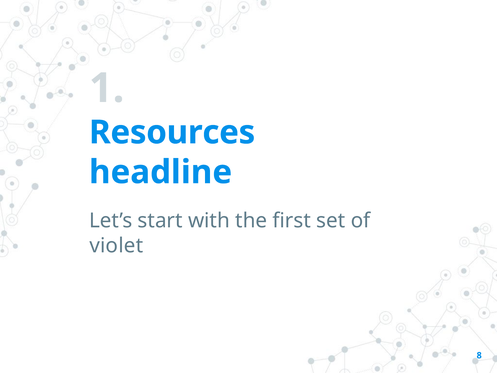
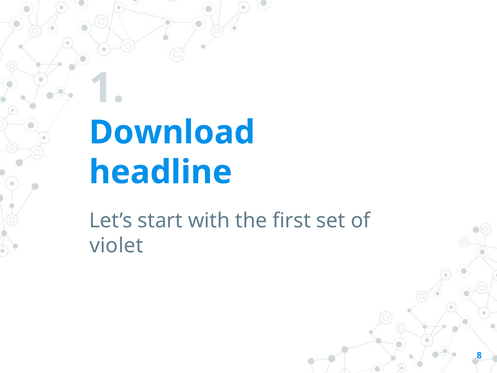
Resources: Resources -> Download (172, 132)
